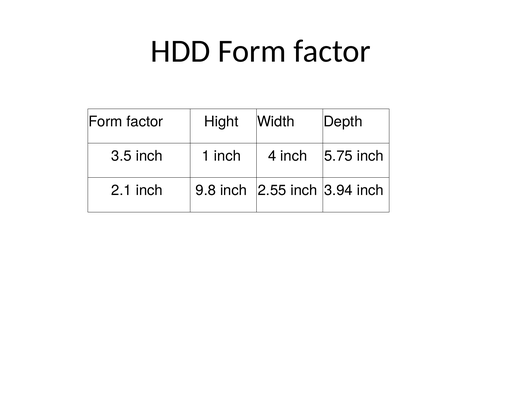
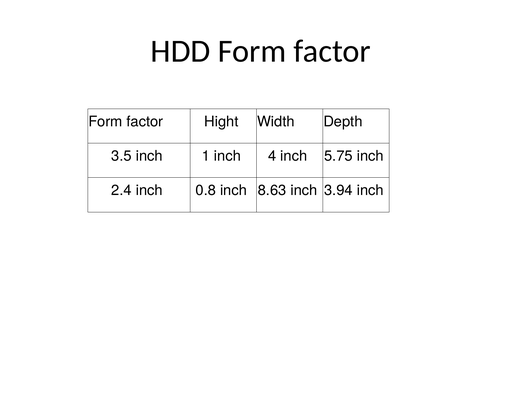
2.1: 2.1 -> 2.4 (122, 191)
9.8: 9.8 -> 0.8 (206, 191)
2.55: 2.55 -> 8.63 (272, 191)
